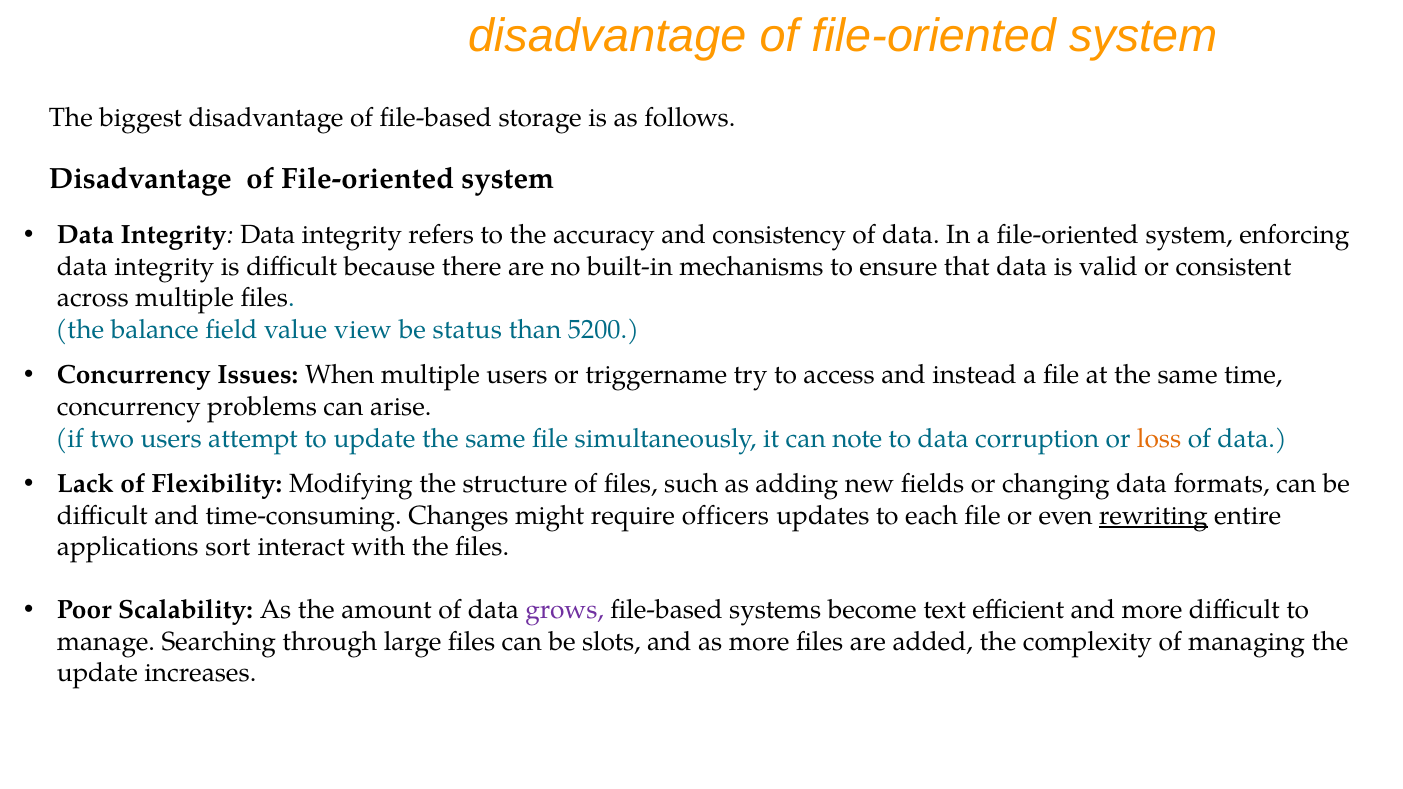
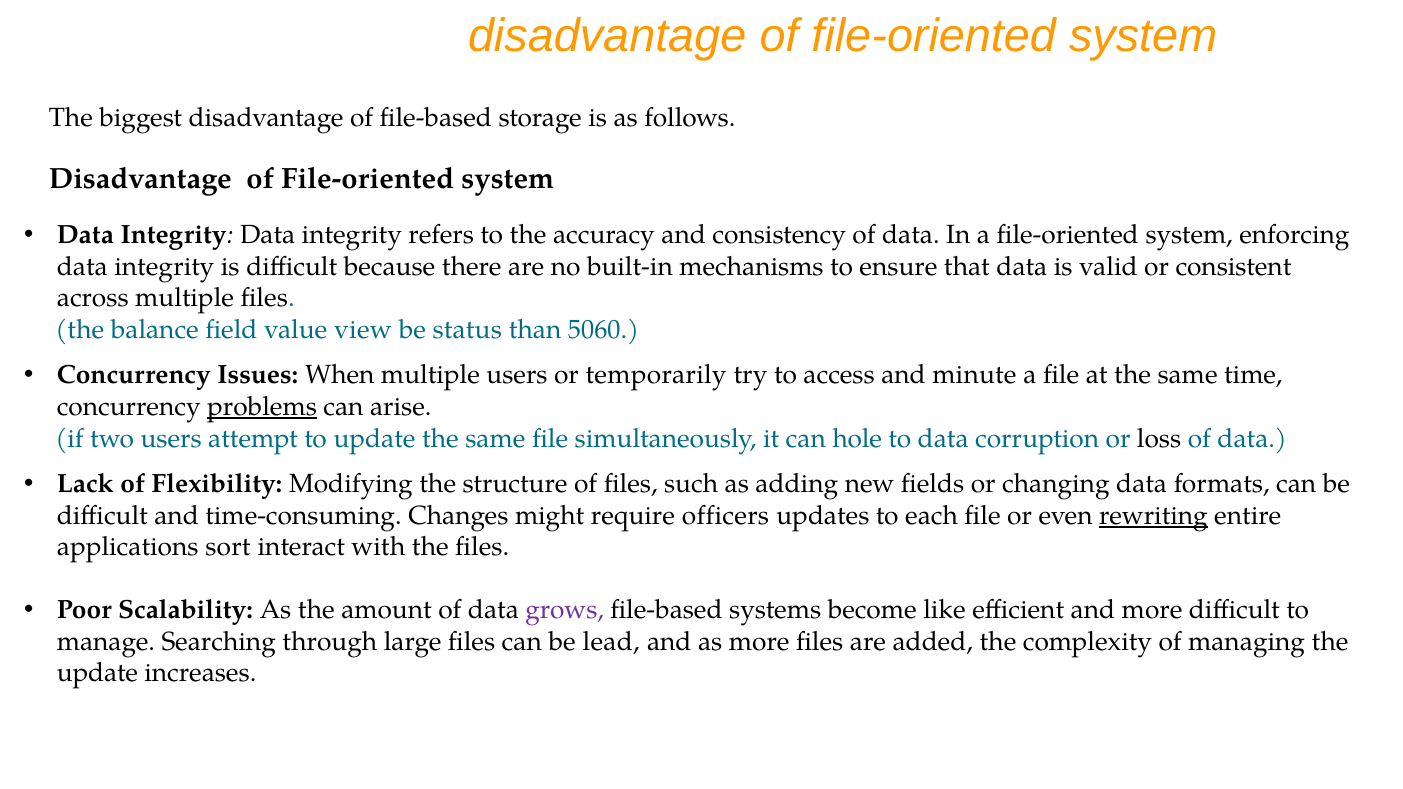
5200: 5200 -> 5060 (604, 330)
triggername: triggername -> temporarily (656, 375)
instead: instead -> minute (974, 375)
problems underline: none -> present (262, 407)
note: note -> hole (857, 438)
loss colour: orange -> black (1159, 438)
text: text -> like (944, 610)
slots: slots -> lead (611, 642)
